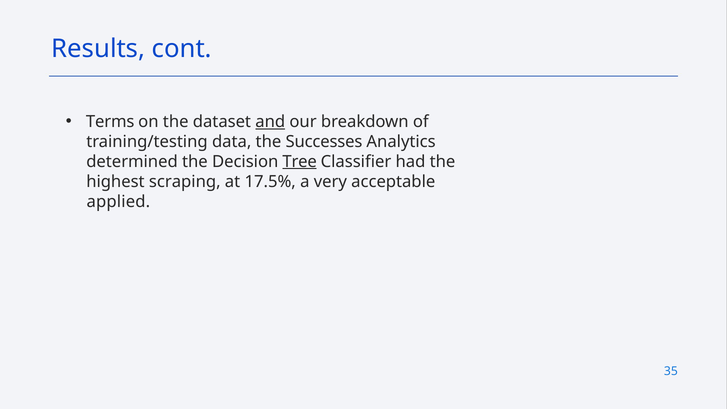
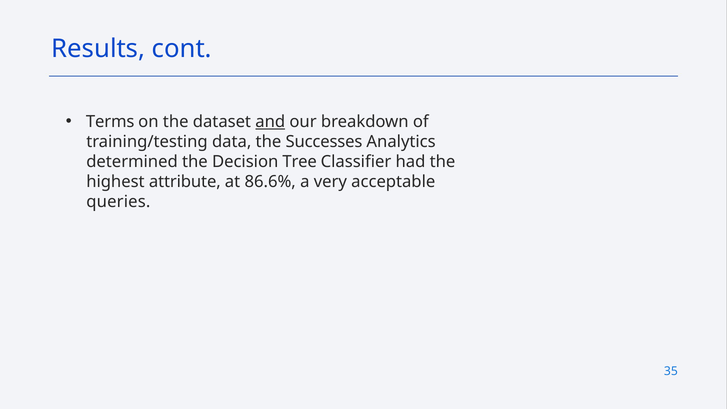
Tree underline: present -> none (300, 162)
scraping: scraping -> attribute (185, 182)
17.5%: 17.5% -> 86.6% (270, 182)
applied: applied -> queries (118, 201)
